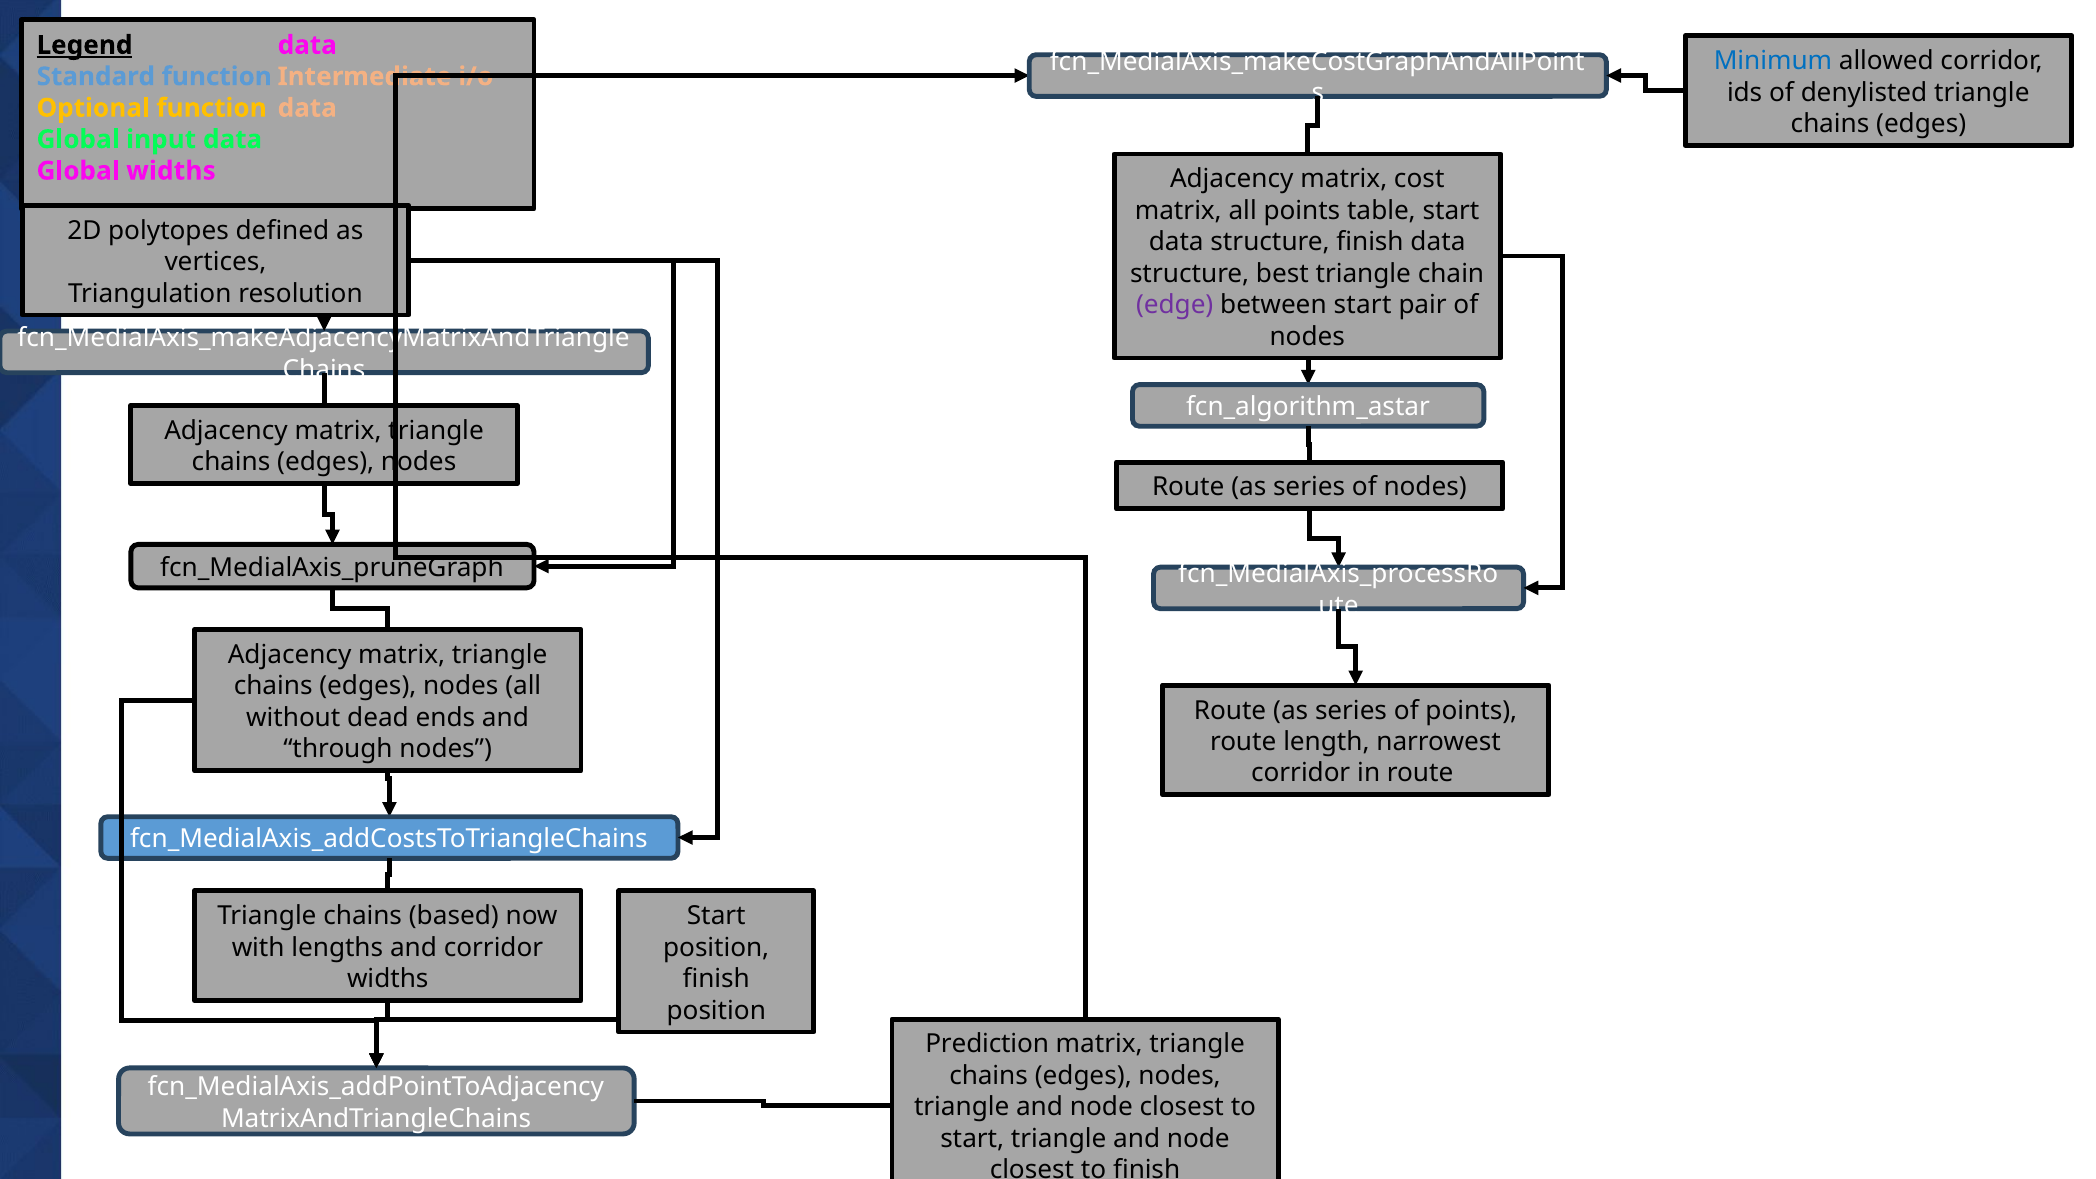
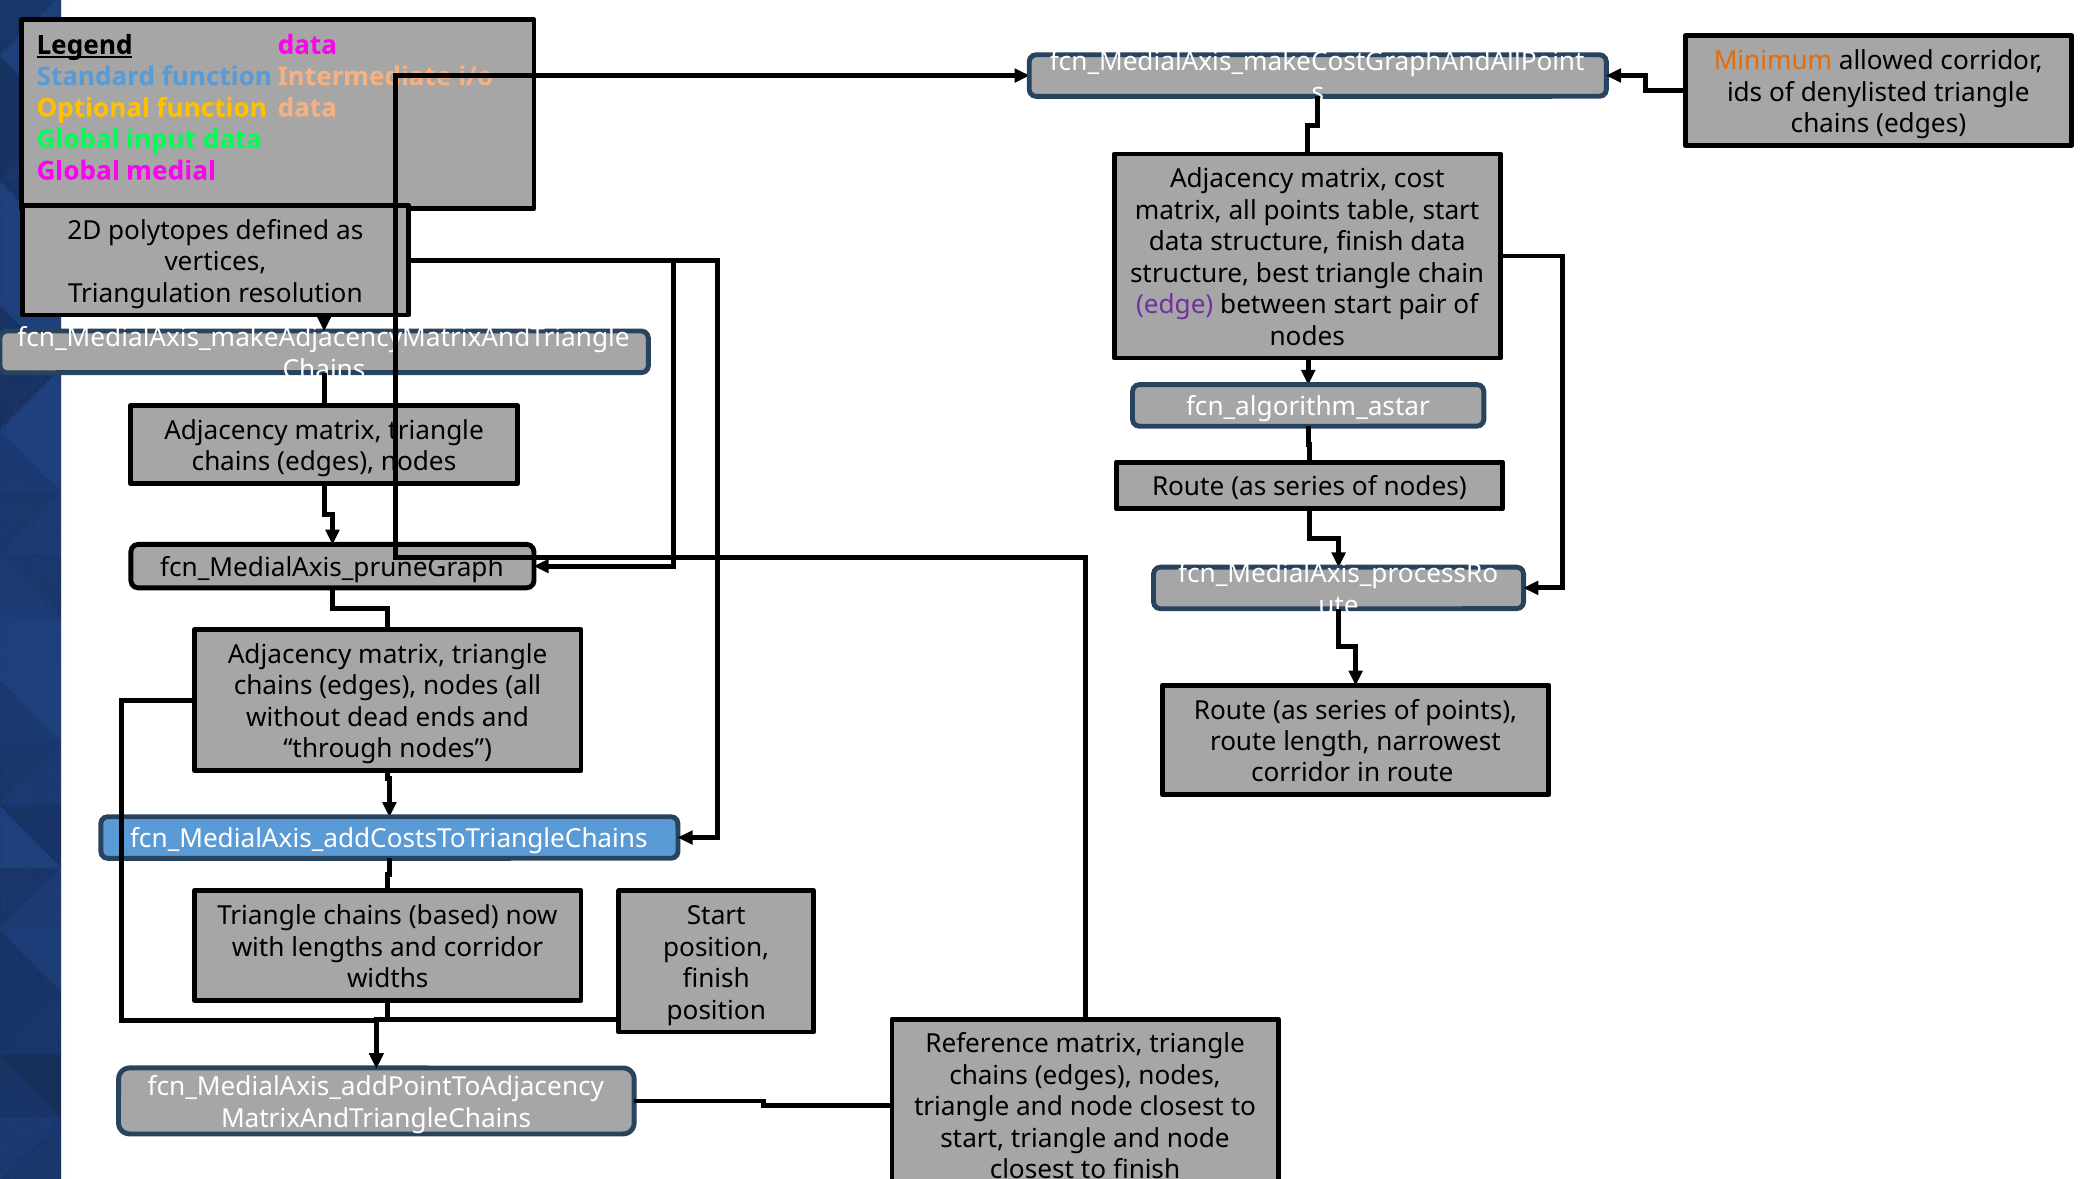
Minimum colour: blue -> orange (1773, 61)
Global widths: widths -> medial (171, 171)
Prediction: Prediction -> Reference (987, 1044)
